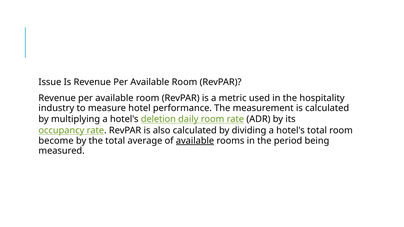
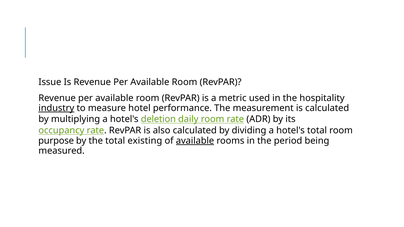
industry underline: none -> present (56, 108)
become: become -> purpose (56, 141)
average: average -> existing (145, 141)
